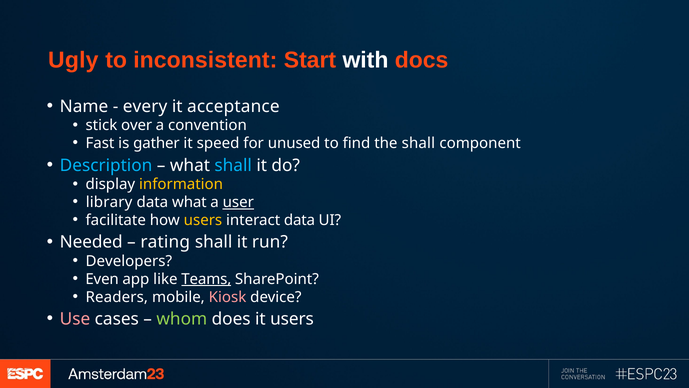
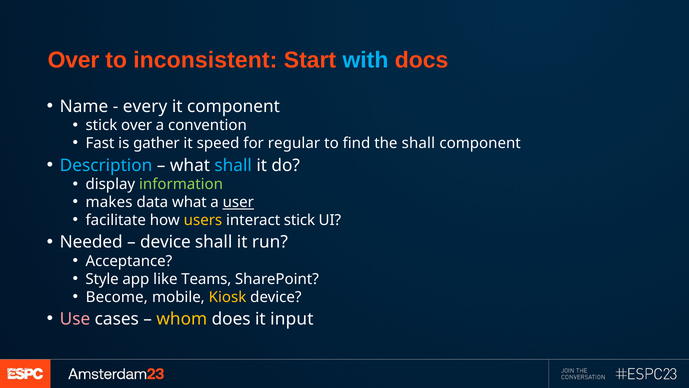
Ugly: Ugly -> Over (74, 60)
with colour: white -> light blue (365, 60)
it acceptance: acceptance -> component (233, 106)
unused: unused -> regular (294, 143)
information colour: yellow -> light green (181, 184)
library: library -> makes (109, 202)
interact data: data -> stick (299, 220)
rating: rating -> device (165, 242)
Developers: Developers -> Acceptance (129, 261)
Even: Even -> Style (102, 279)
Teams underline: present -> none (206, 279)
Readers: Readers -> Become (117, 297)
Kiosk colour: pink -> yellow (228, 297)
whom colour: light green -> yellow (182, 319)
it users: users -> input (292, 319)
